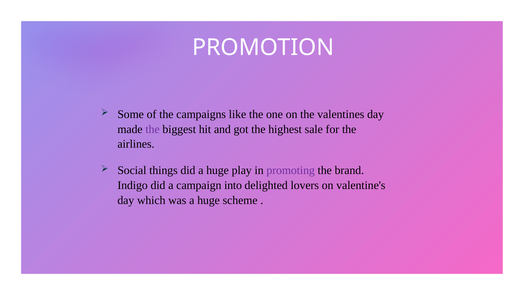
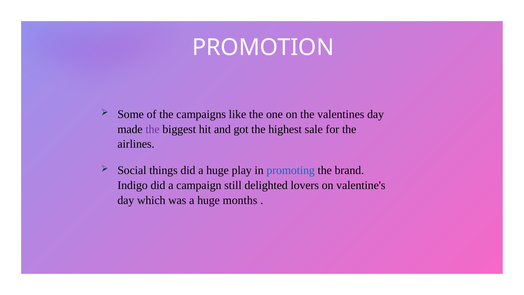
promoting colour: purple -> blue (291, 170)
into: into -> still (233, 185)
scheme: scheme -> months (240, 200)
